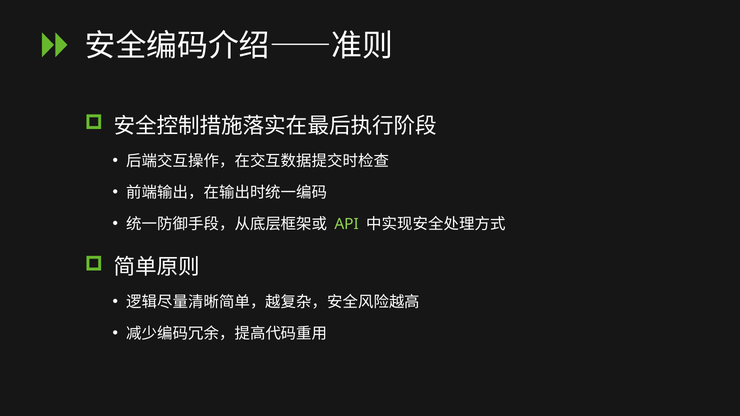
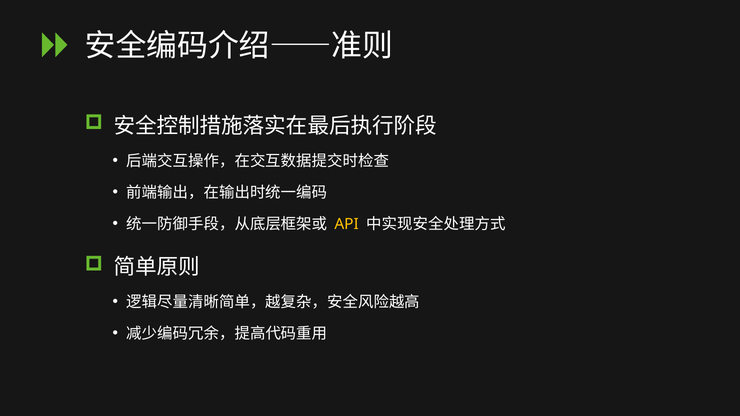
API colour: light green -> yellow (347, 224)
